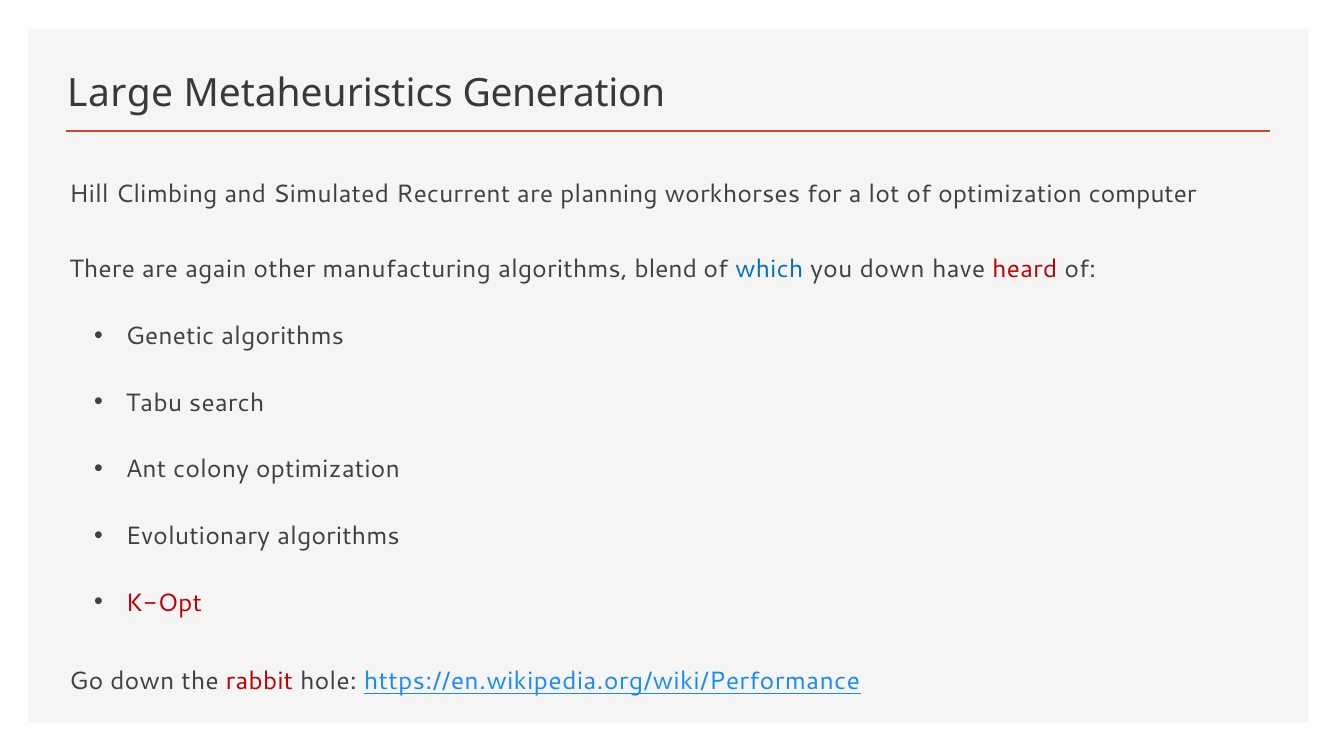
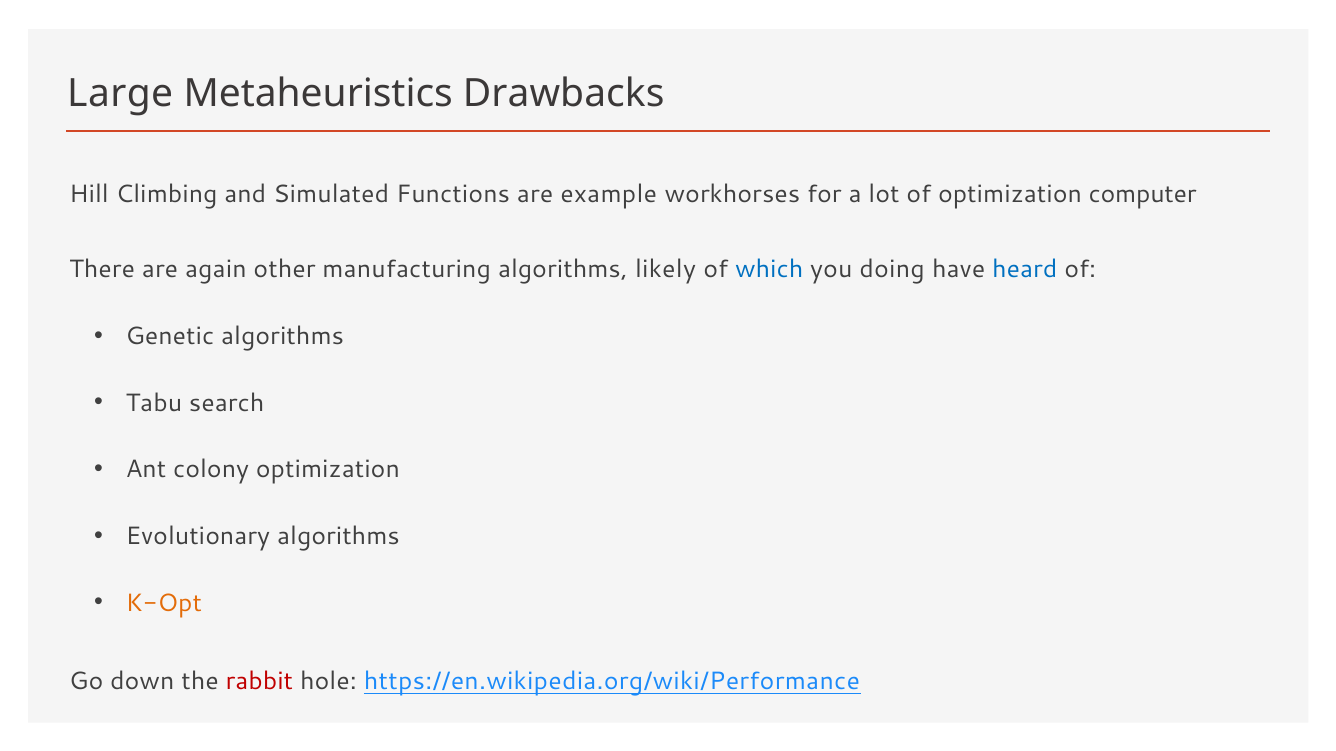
Generation: Generation -> Drawbacks (564, 94)
Recurrent: Recurrent -> Functions (453, 194)
planning: planning -> example (609, 194)
blend: blend -> likely (665, 270)
you down: down -> doing (892, 270)
heard colour: red -> blue (1025, 270)
K-Opt colour: red -> orange (164, 603)
